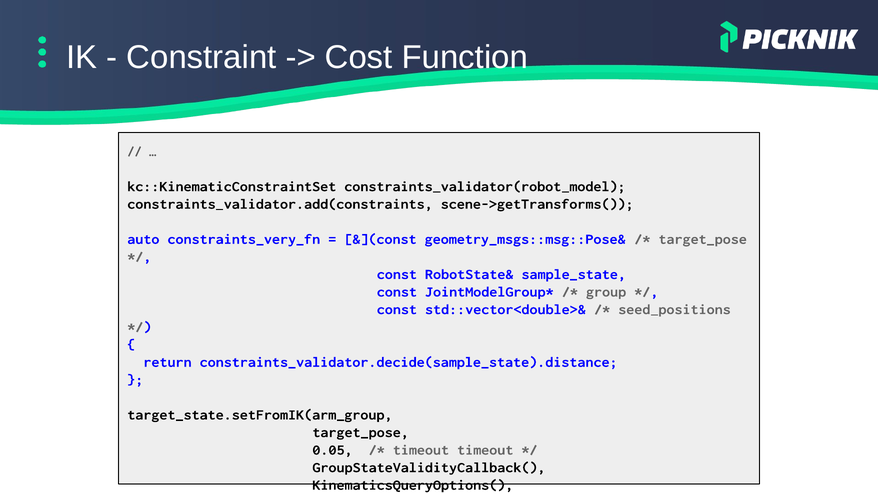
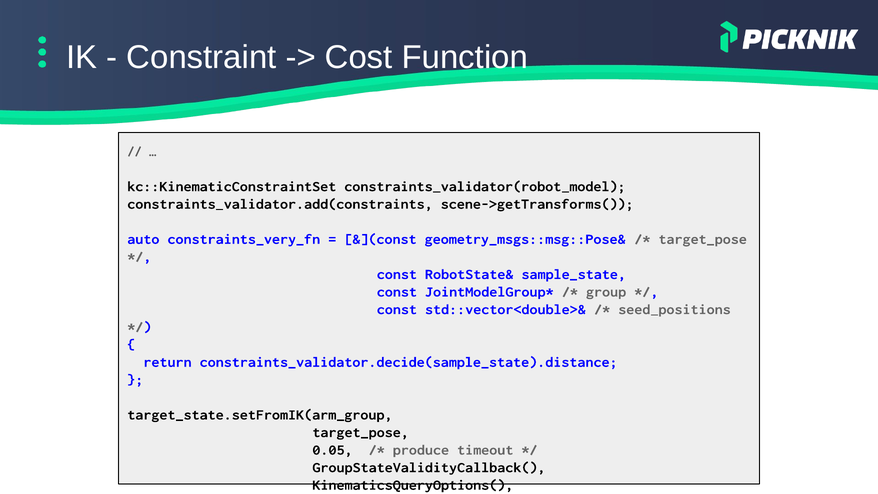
timeout: timeout -> produce (421, 450)
